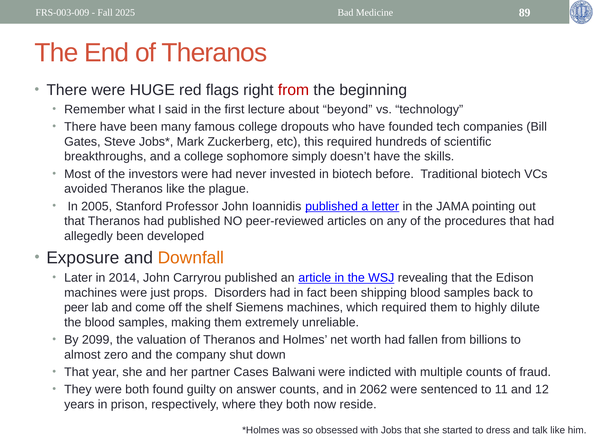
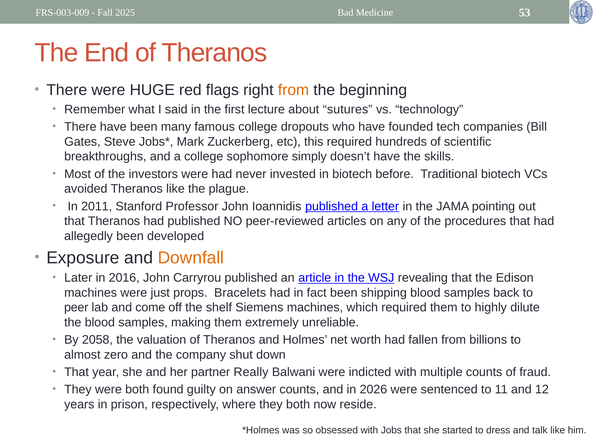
89: 89 -> 53 (525, 13)
from colour: red -> orange (293, 90)
beyond: beyond -> sutures (348, 109)
2005: 2005 -> 2011 (97, 206)
2014: 2014 -> 2016 (124, 278)
Disorders: Disorders -> Bracelets (240, 292)
2099: 2099 -> 2058 (97, 340)
Cases: Cases -> Really (251, 372)
2062: 2062 -> 2026 (373, 389)
